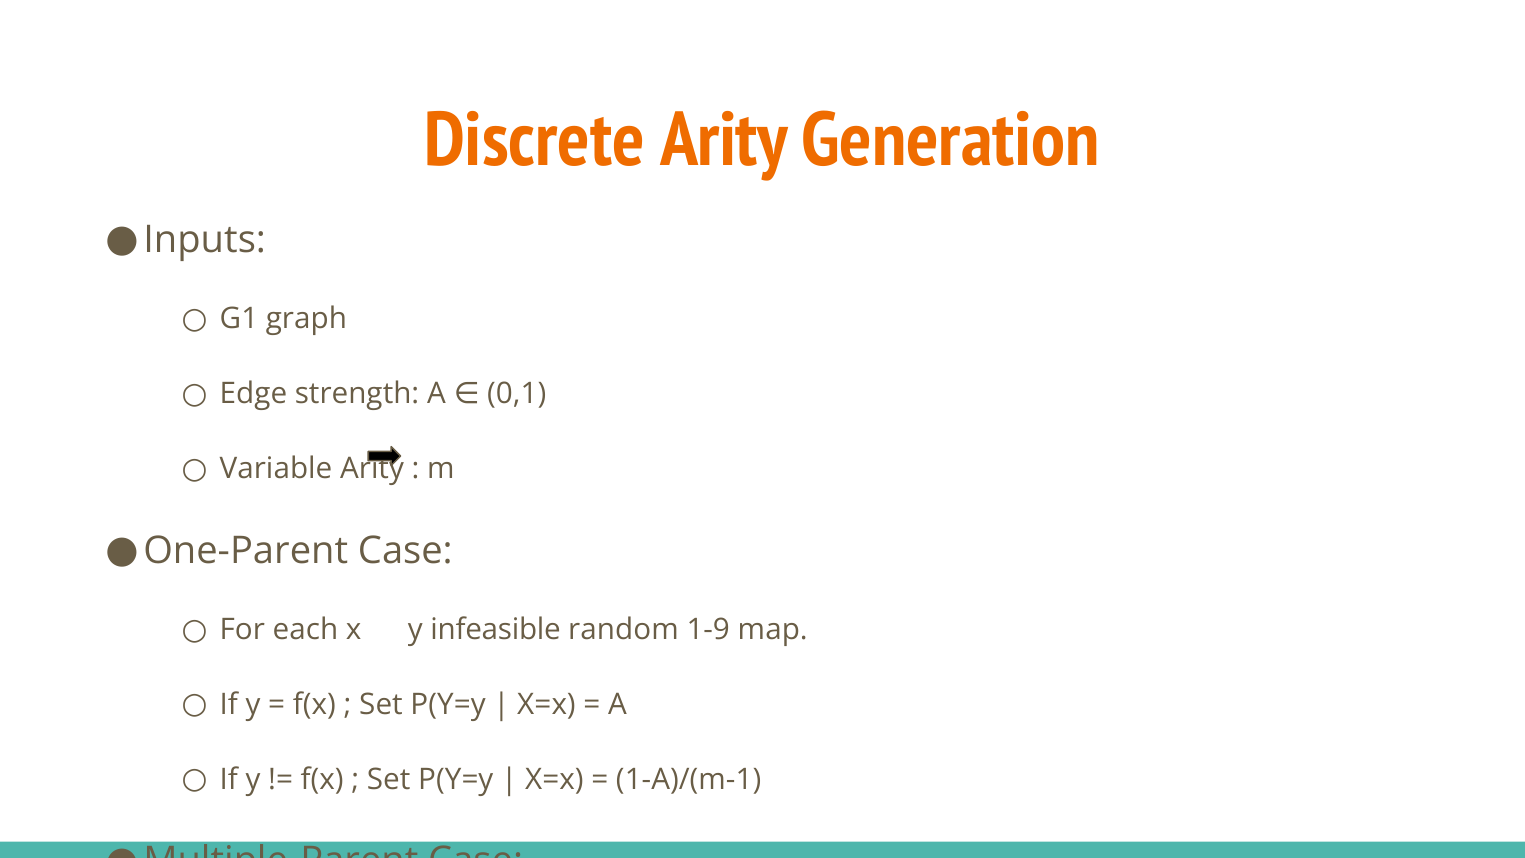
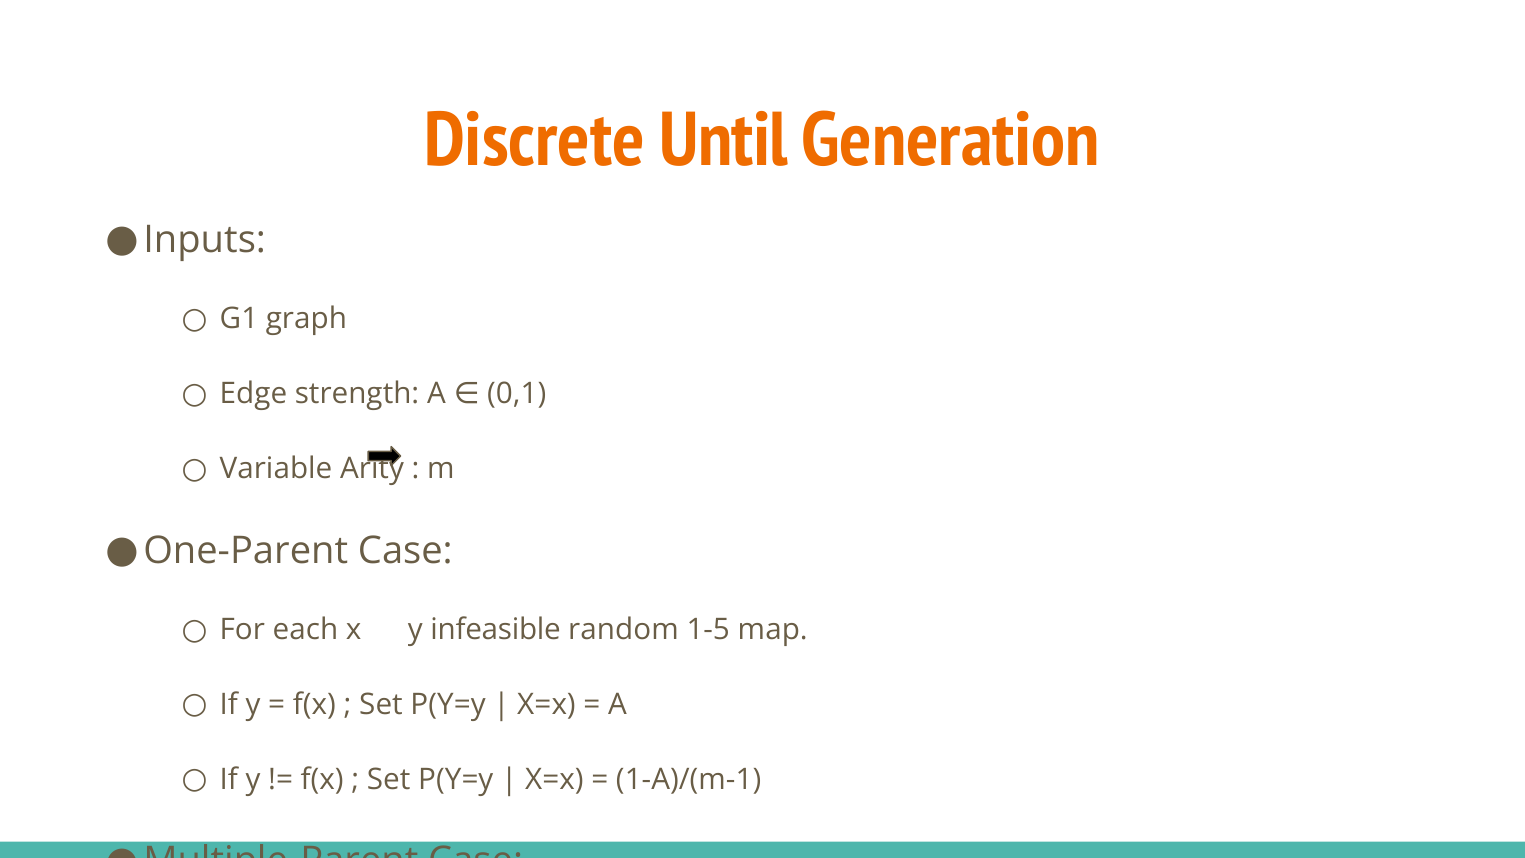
Discrete Arity: Arity -> Until (724, 141)
1-9: 1-9 -> 1-5 (708, 630)
